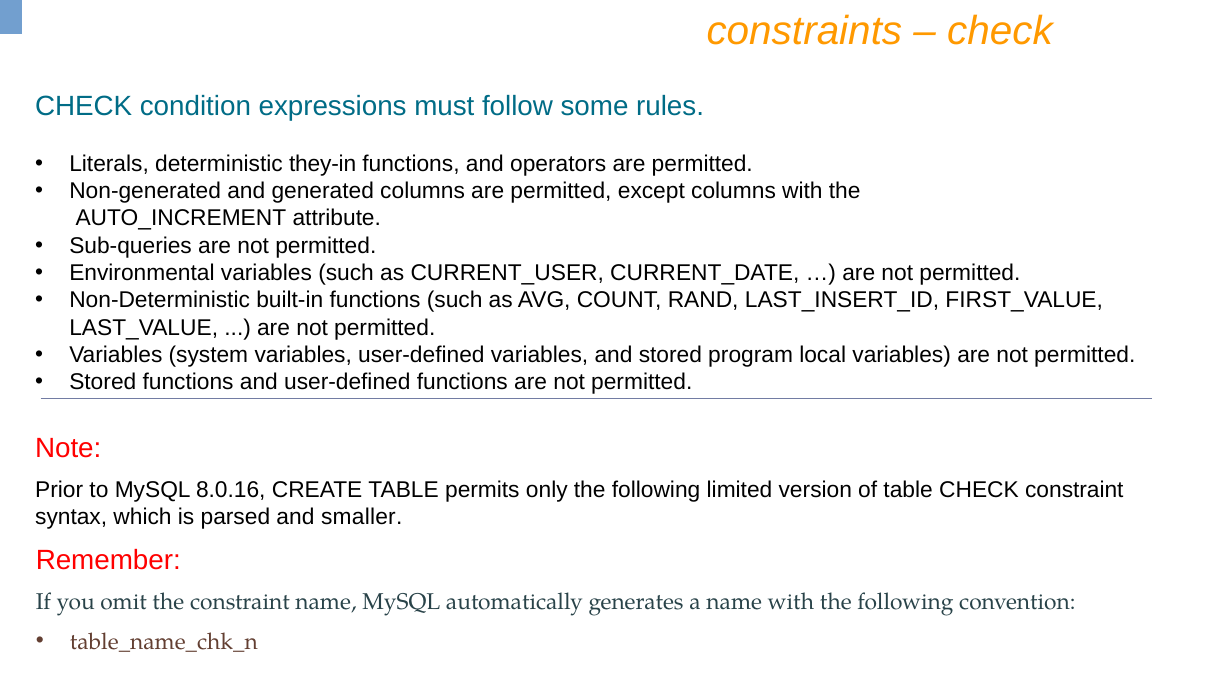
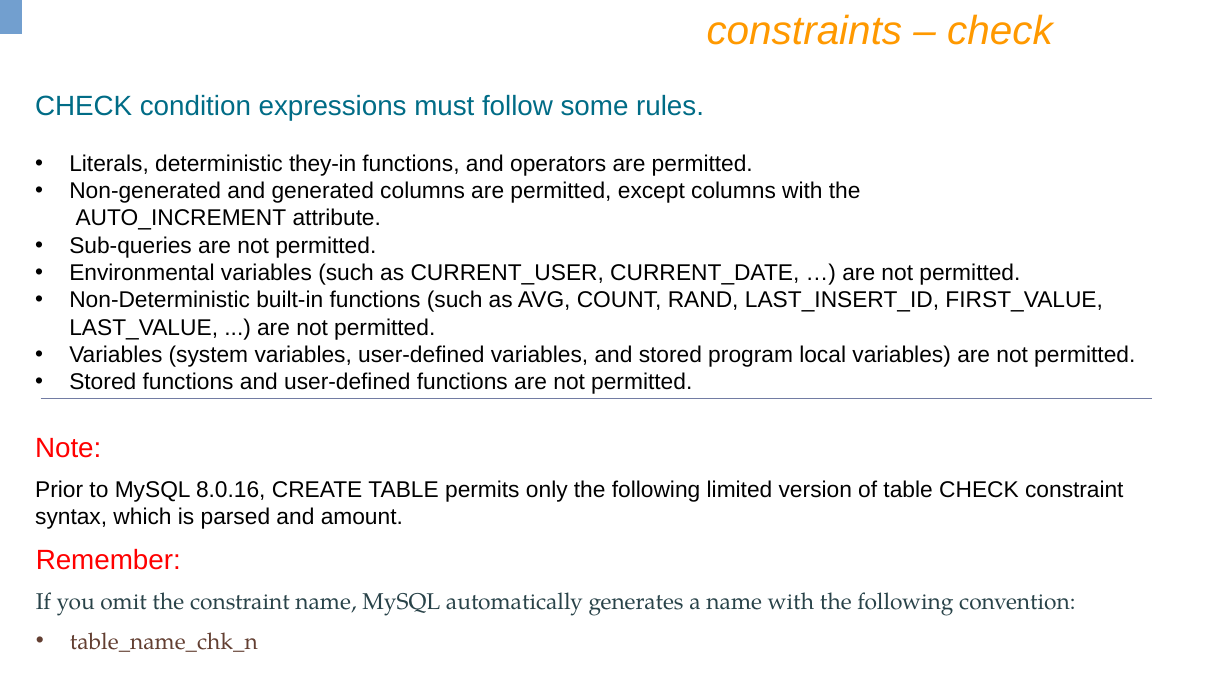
smaller: smaller -> amount (362, 517)
